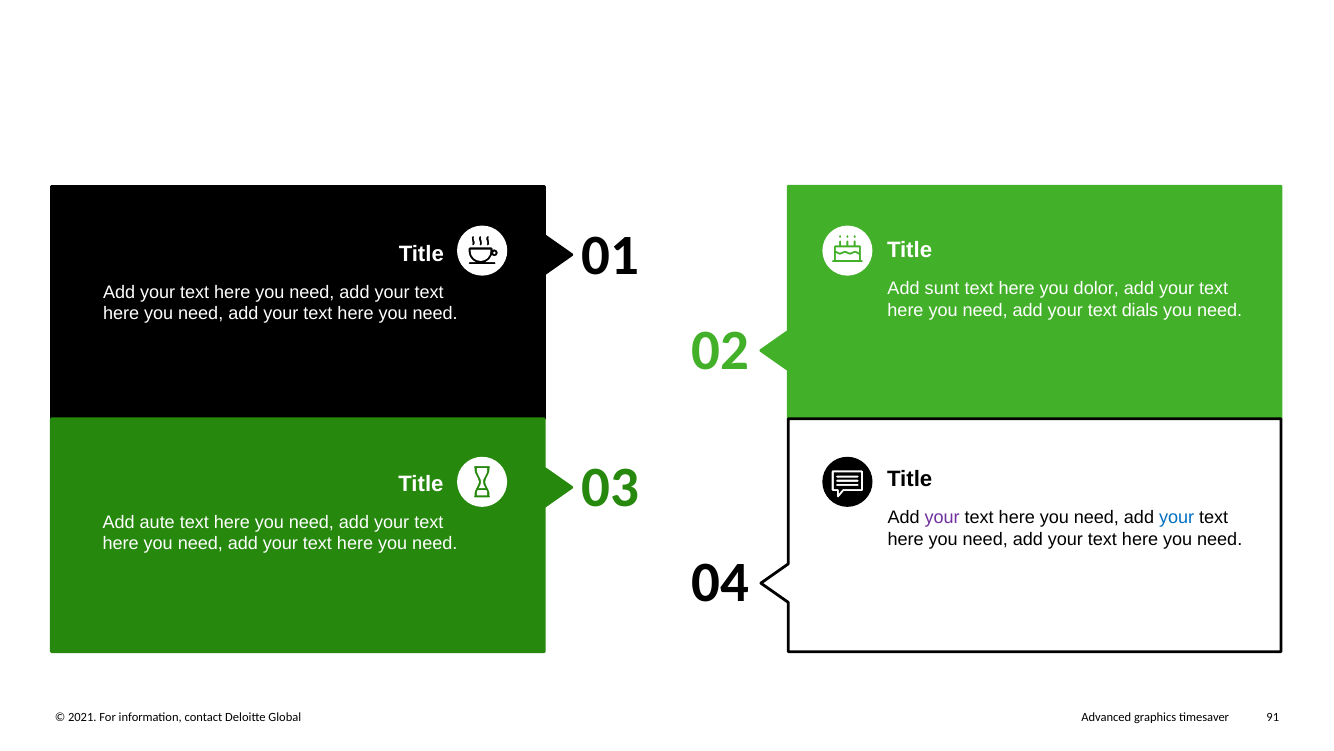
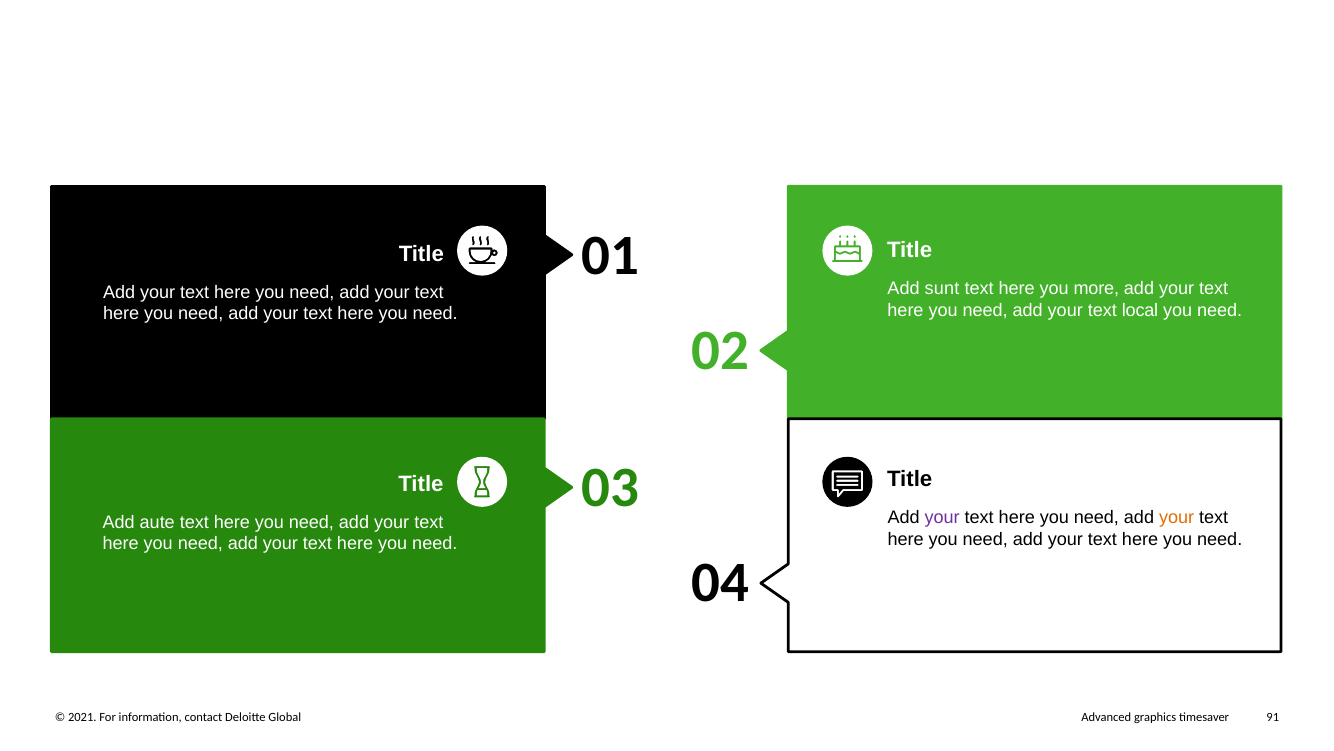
dolor: dolor -> more (1096, 288)
dials: dials -> local (1140, 310)
your colour: blue -> orange (1177, 517)
